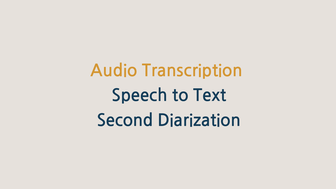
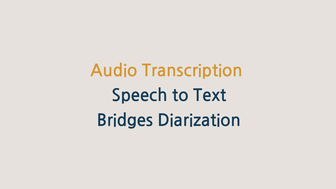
Second: Second -> Bridges (125, 120)
